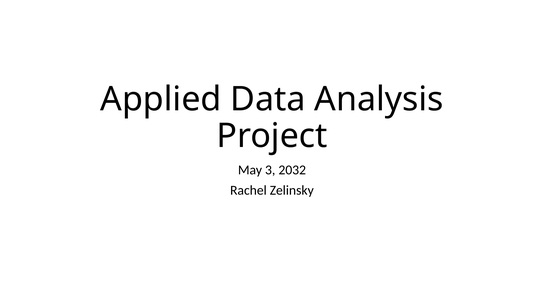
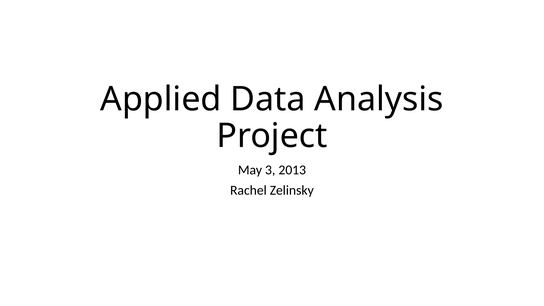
2032: 2032 -> 2013 (292, 170)
